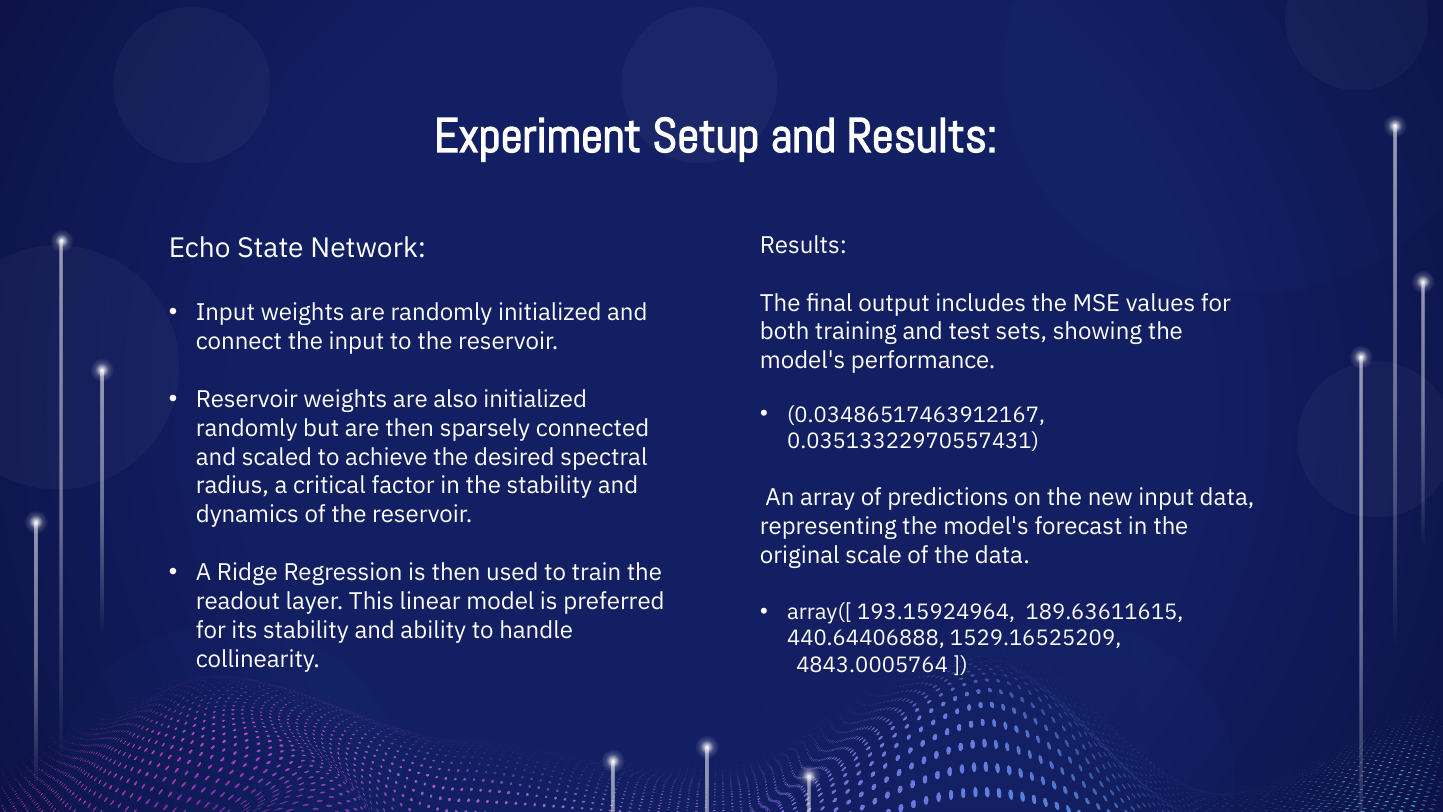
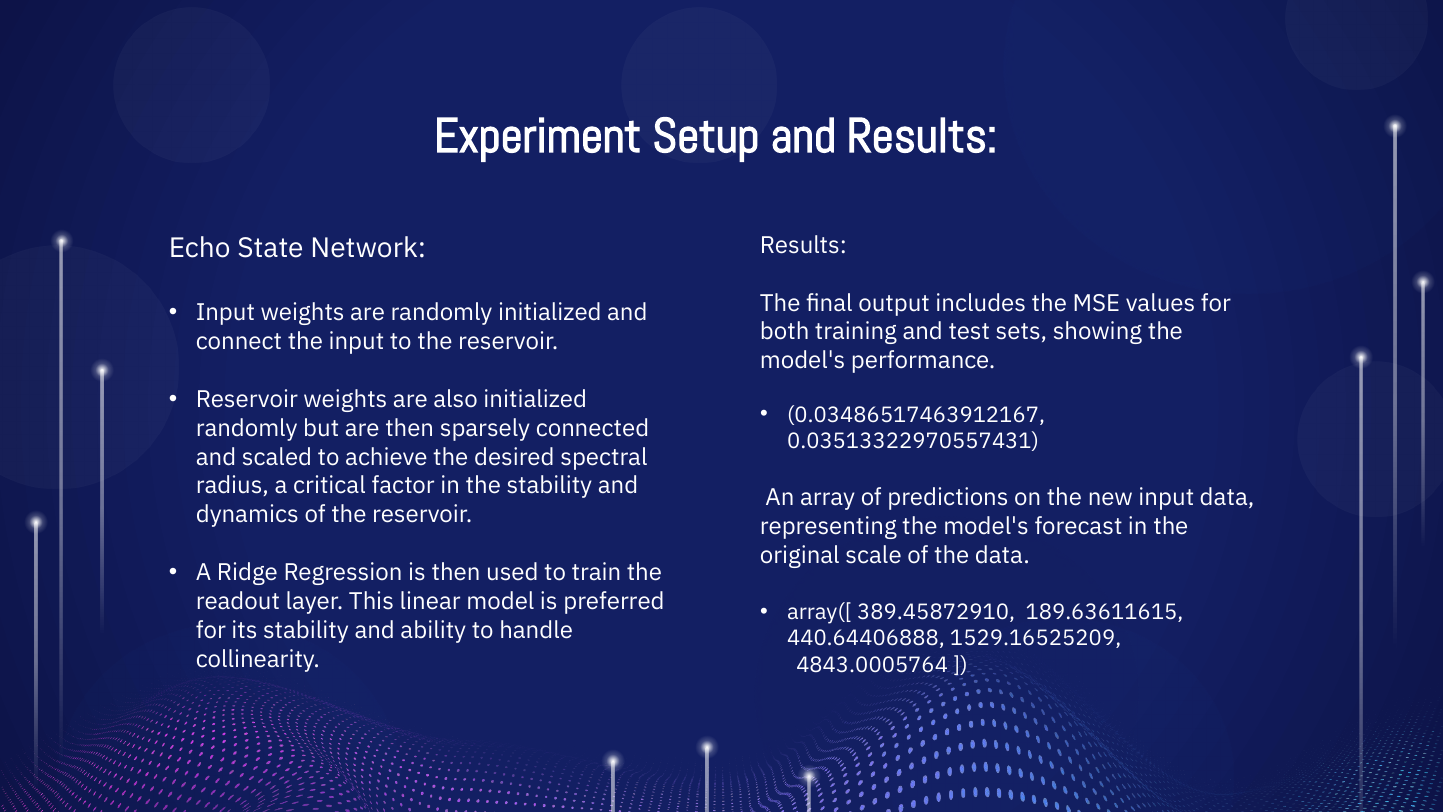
193.15924964: 193.15924964 -> 389.45872910 (936, 612)
